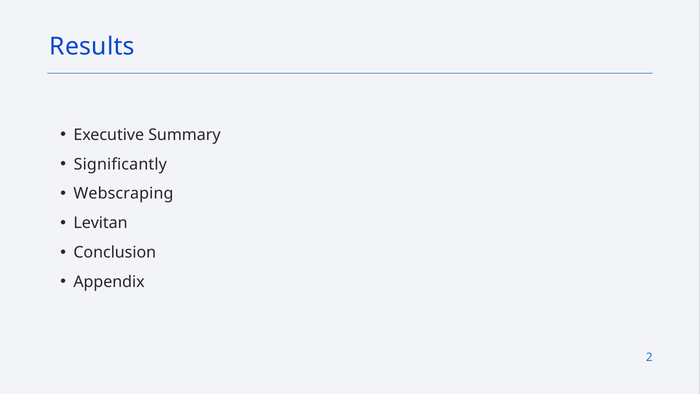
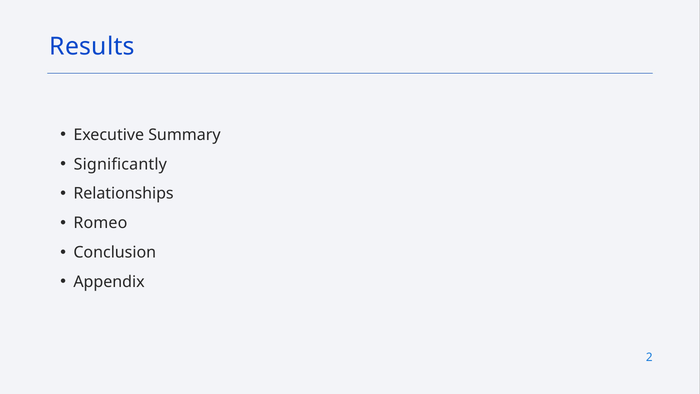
Webscraping: Webscraping -> Relationships (124, 194)
Levitan: Levitan -> Romeo (100, 223)
